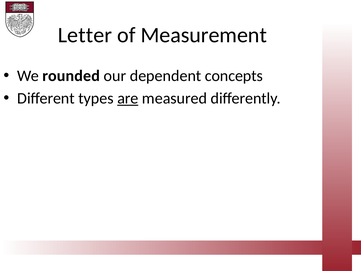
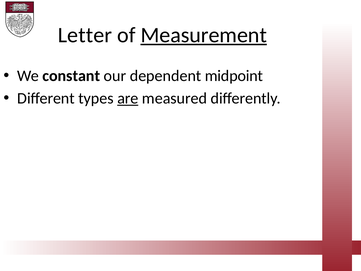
Measurement underline: none -> present (204, 35)
rounded: rounded -> constant (71, 76)
concepts: concepts -> midpoint (234, 76)
